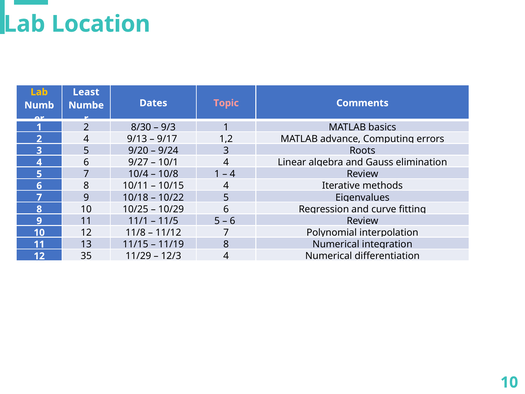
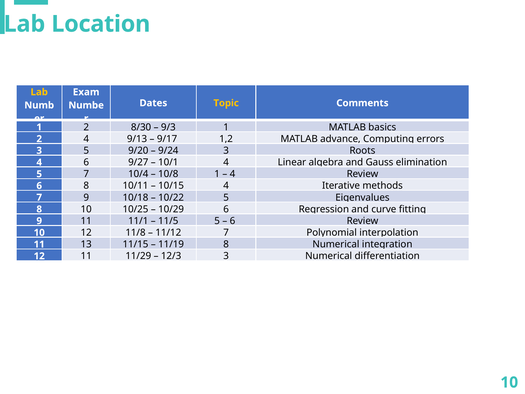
Least: Least -> Exam (86, 92)
Topic colour: pink -> yellow (226, 103)
12 35: 35 -> 11 (86, 256)
12/3 4: 4 -> 3 (226, 256)
